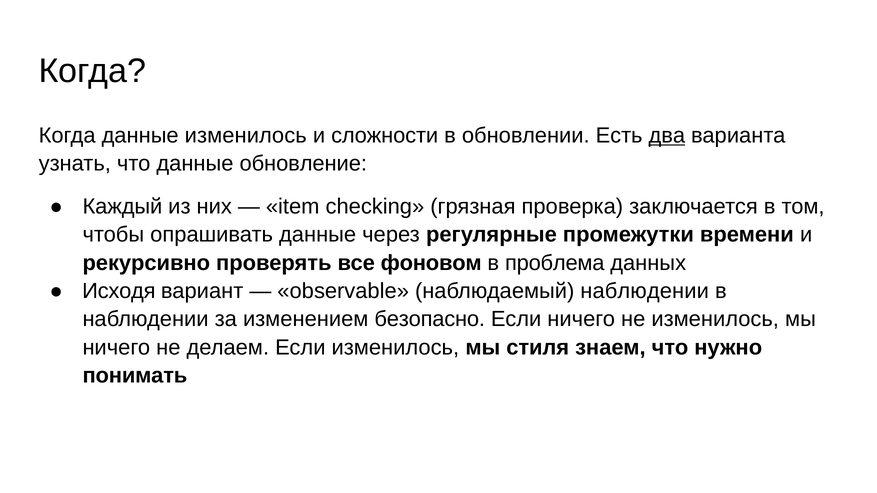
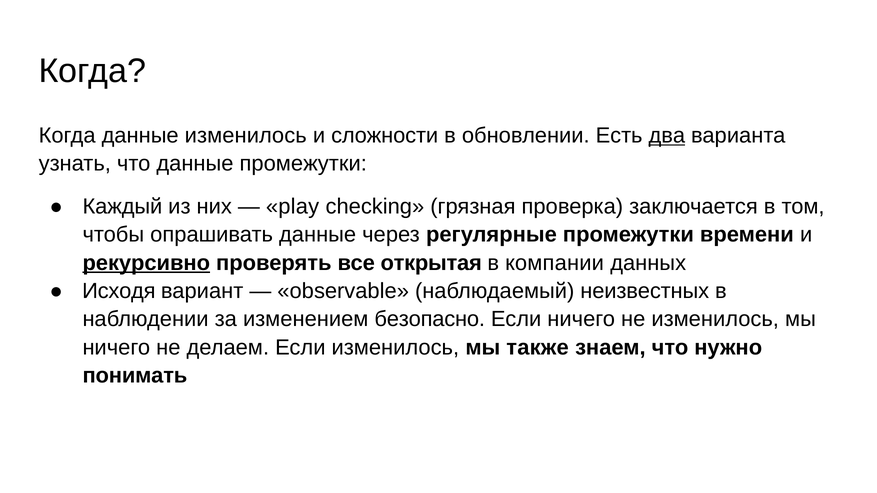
данные обновление: обновление -> промежутки (303, 164)
item: item -> play (293, 207)
рекурсивно underline: none -> present (146, 263)
фоновом: фоновом -> открытая (431, 263)
проблема: проблема -> компании (555, 263)
наблюдаемый наблюдении: наблюдении -> неизвестных (645, 291)
стиля: стиля -> также (538, 348)
